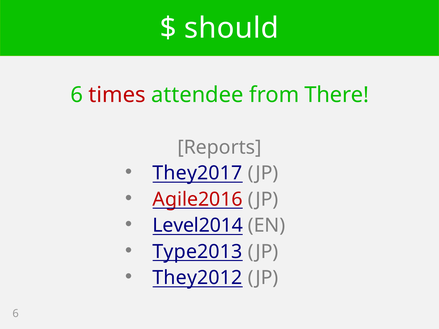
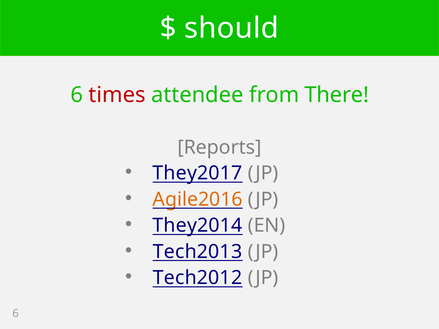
Agile2016 colour: red -> orange (198, 199)
Level2014: Level2014 -> They2014 (198, 226)
Type2013: Type2013 -> Tech2013 (198, 252)
They2012: They2012 -> Tech2012 (198, 278)
